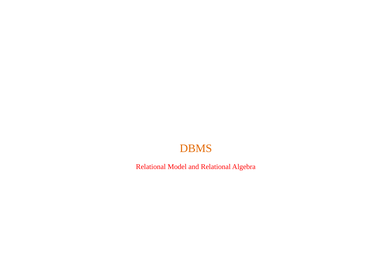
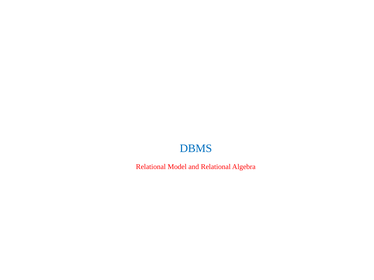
DBMS colour: orange -> blue (196, 149)
